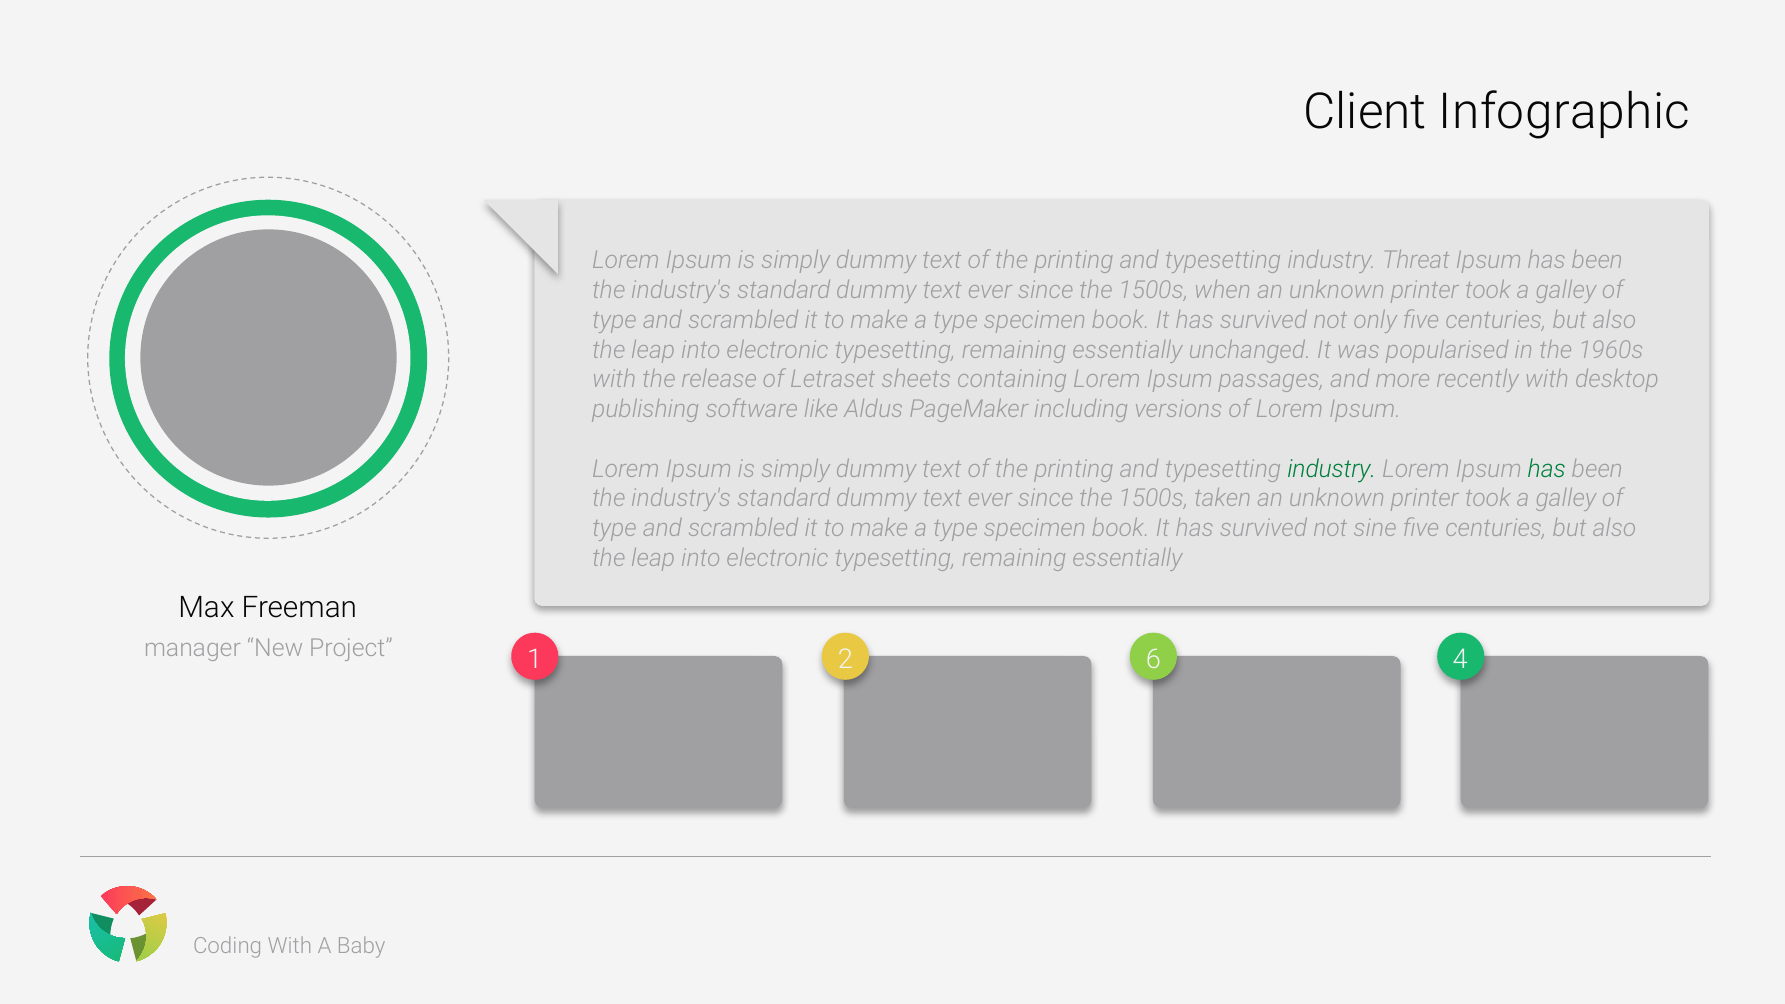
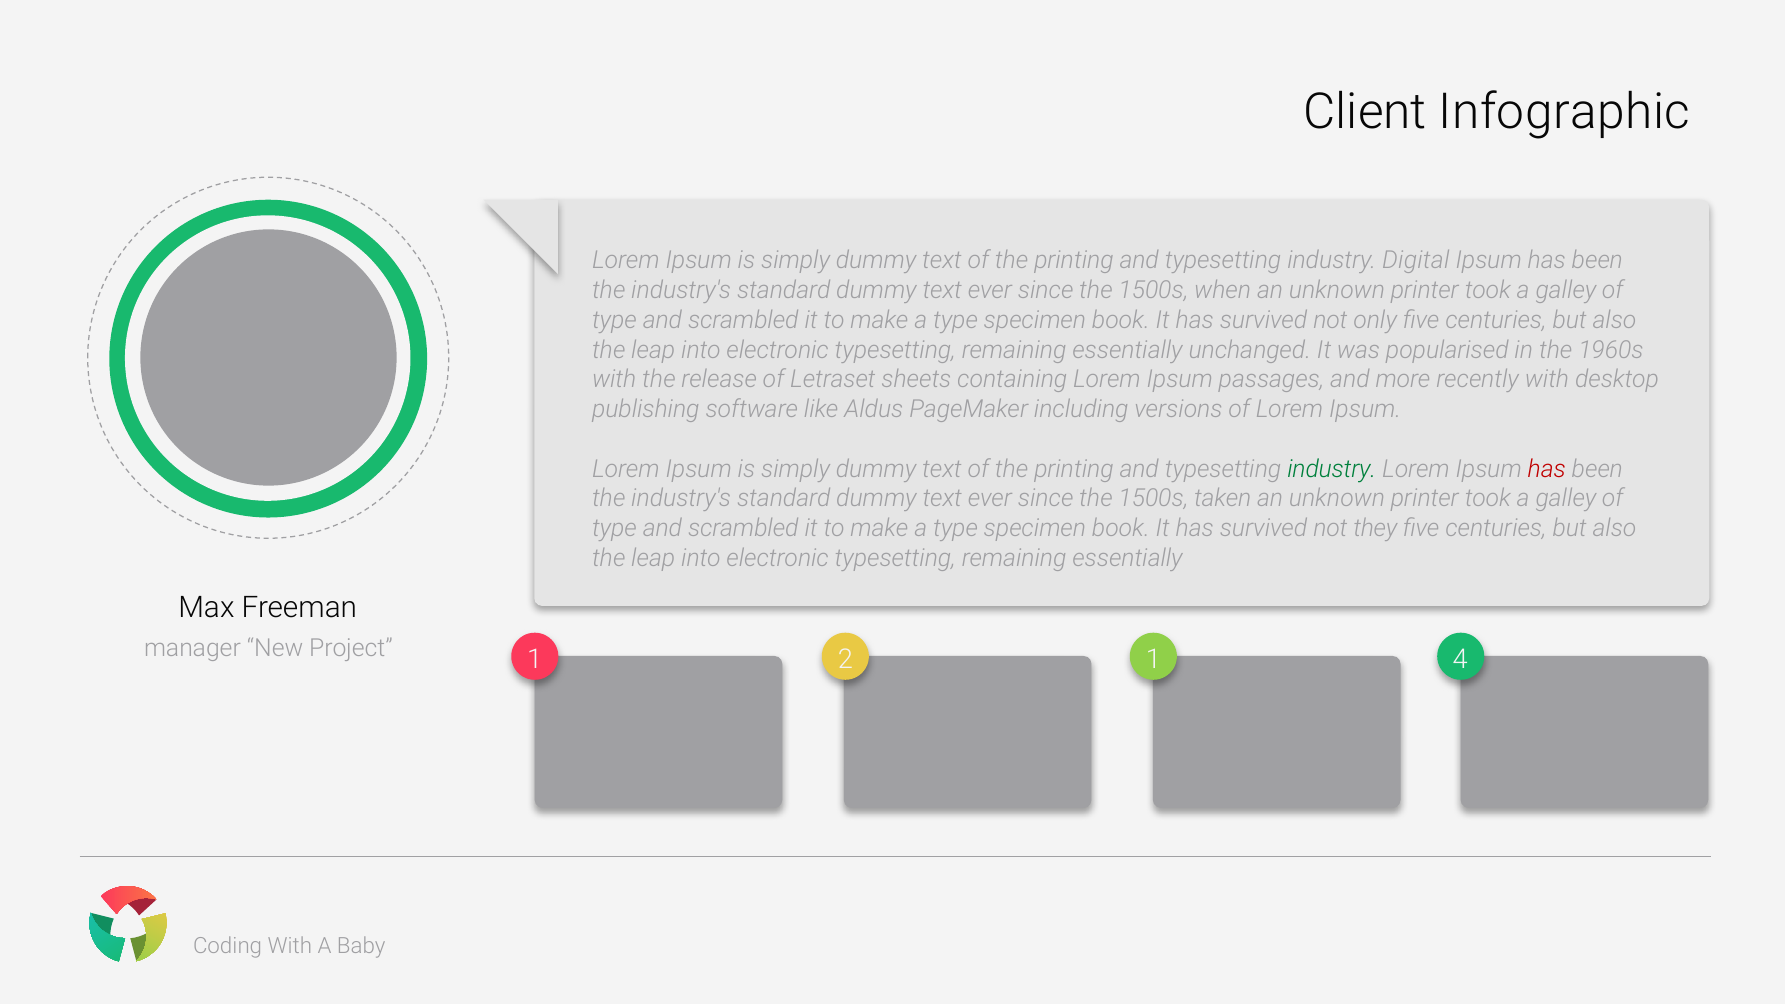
Threat: Threat -> Digital (1416, 260)
has colour: green -> red (1547, 469)
sine: sine -> they (1375, 529)
2 6: 6 -> 1 (1153, 660)
